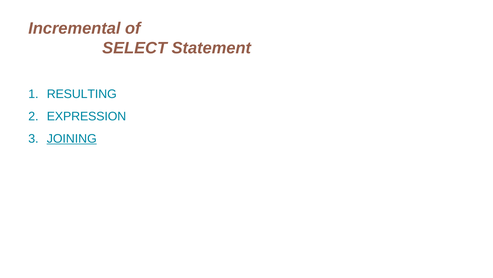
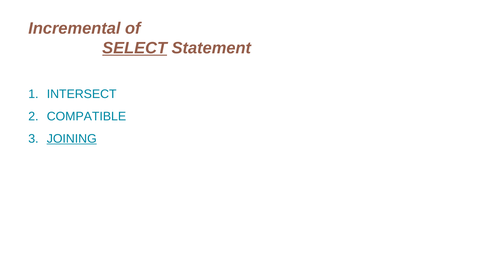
SELECT underline: none -> present (135, 48)
RESULTING: RESULTING -> INTERSECT (82, 94)
EXPRESSION: EXPRESSION -> COMPATIBLE (86, 116)
